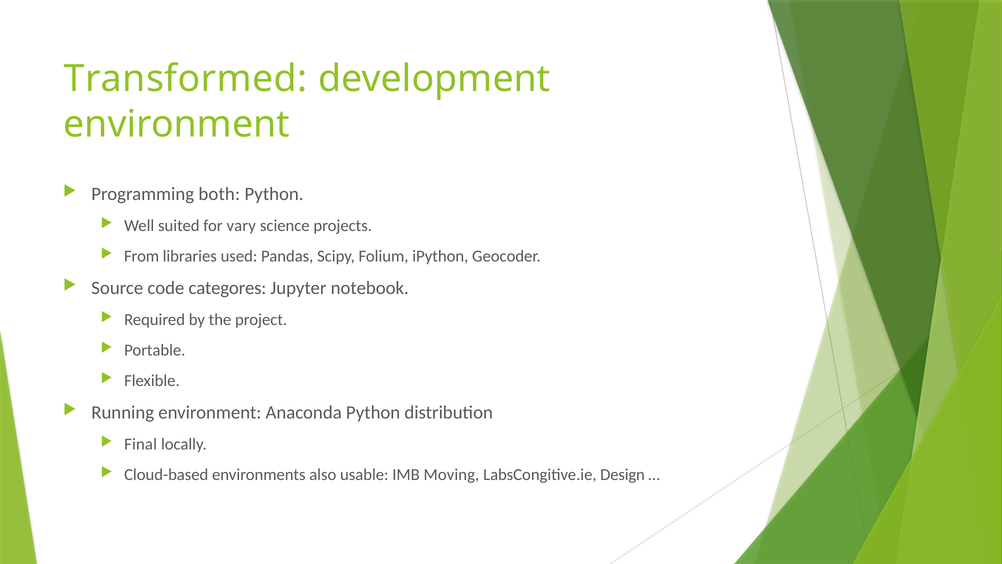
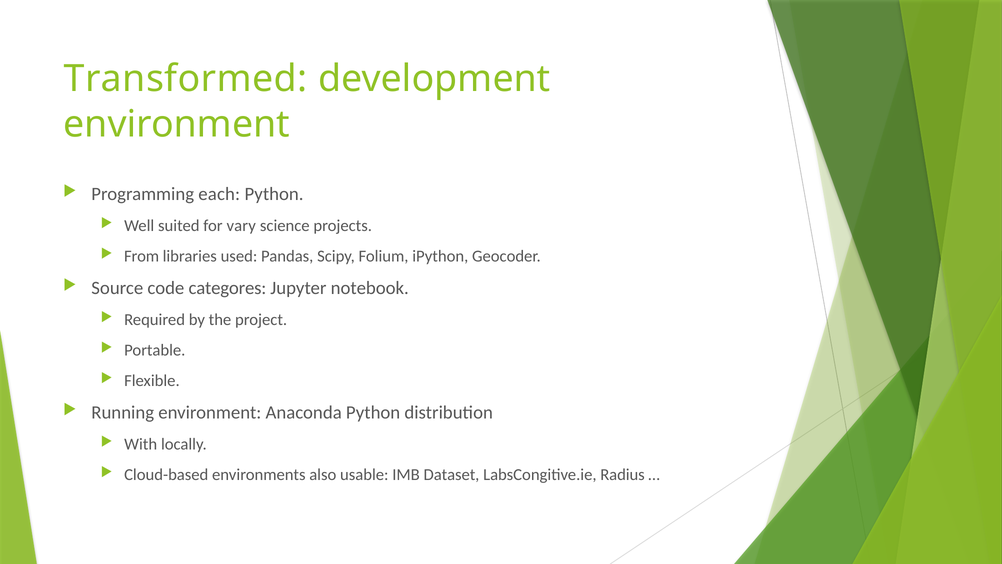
both: both -> each (219, 194)
Final: Final -> With (141, 444)
Moving: Moving -> Dataset (452, 474)
Design: Design -> Radius (622, 474)
